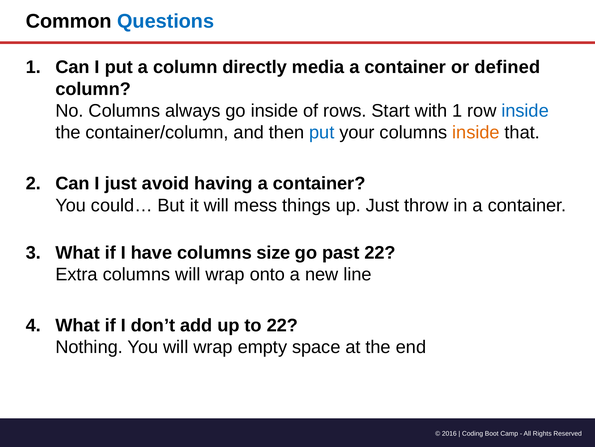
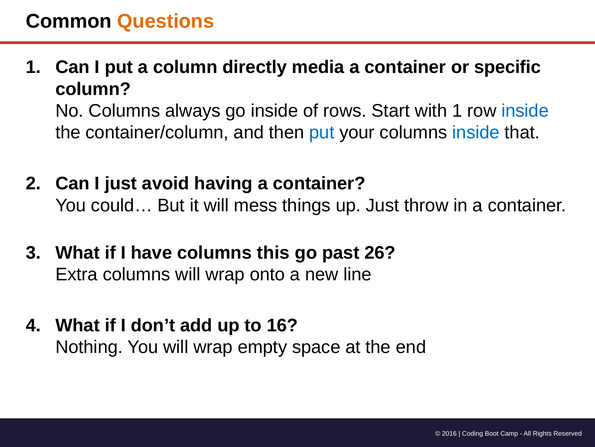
Questions colour: blue -> orange (166, 21)
defined: defined -> specific (508, 67)
inside colour: orange -> blue (476, 132)
size: size -> this (273, 252)
past 22: 22 -> 26 (380, 252)
to 22: 22 -> 16 (282, 325)
